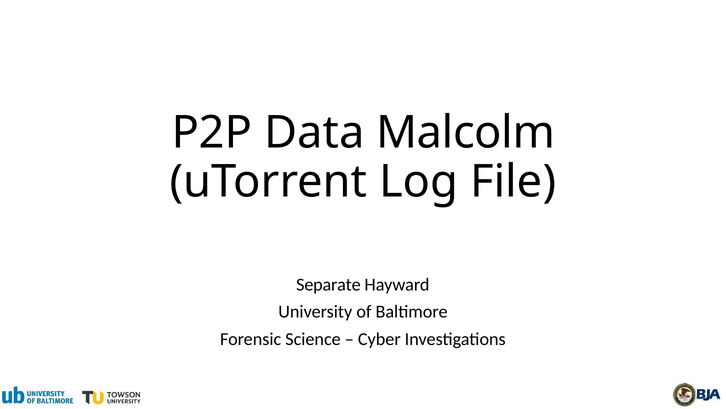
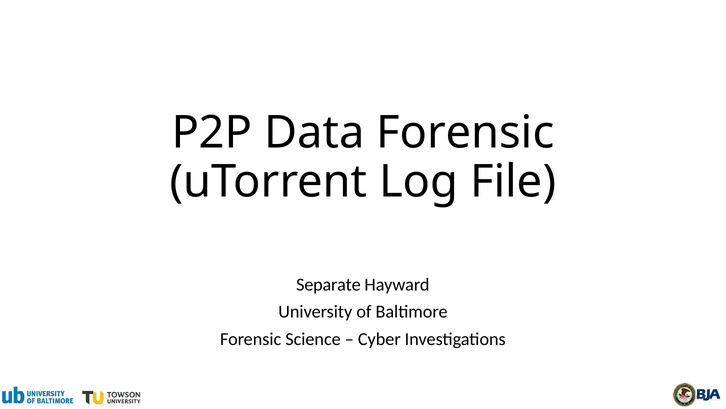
Data Malcolm: Malcolm -> Forensic (465, 132)
